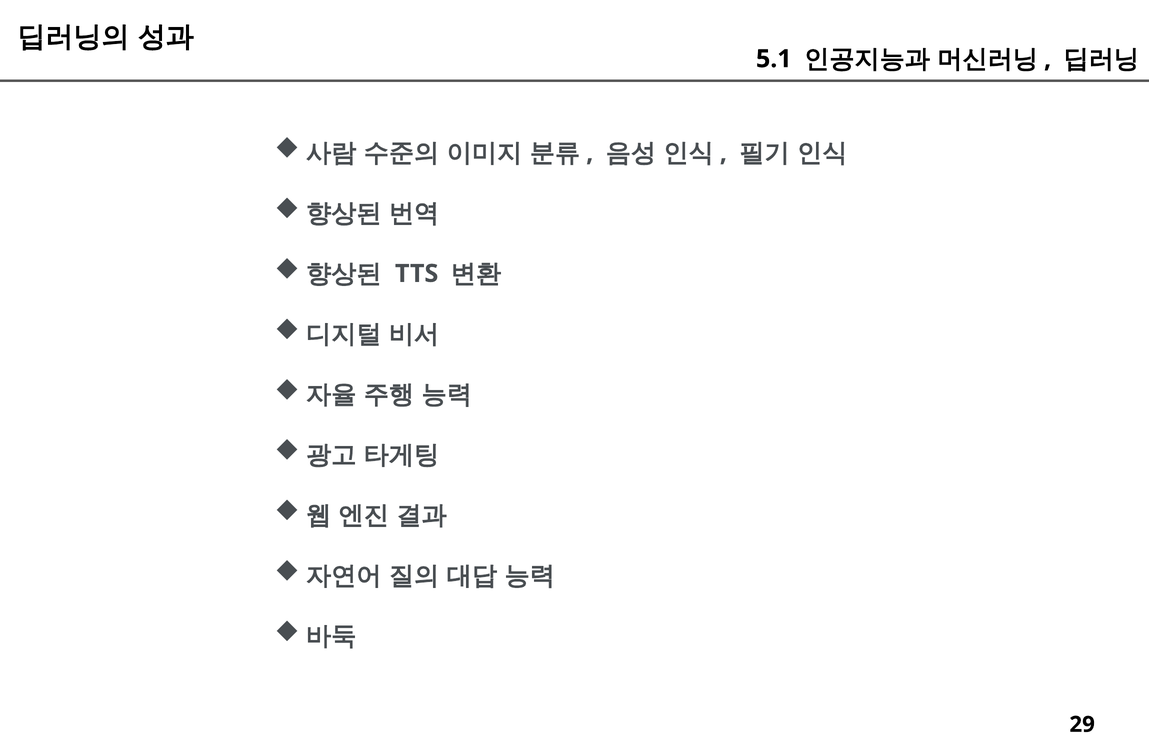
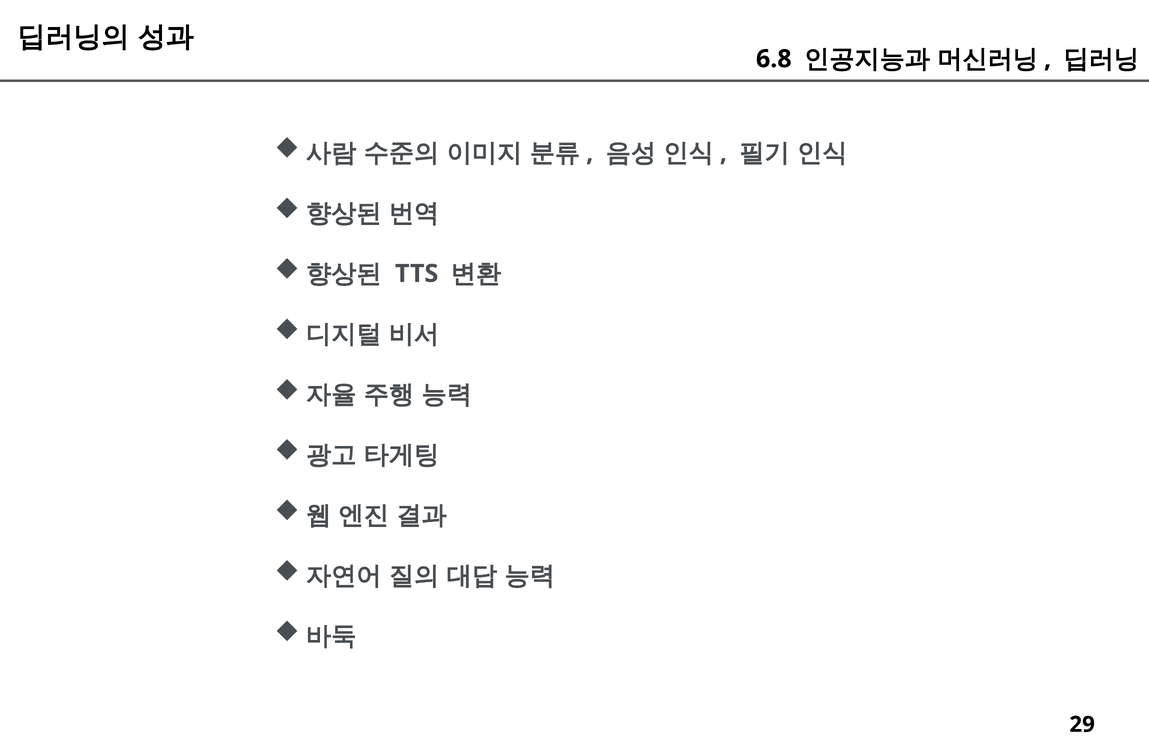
5.1: 5.1 -> 6.8 (774, 59)
